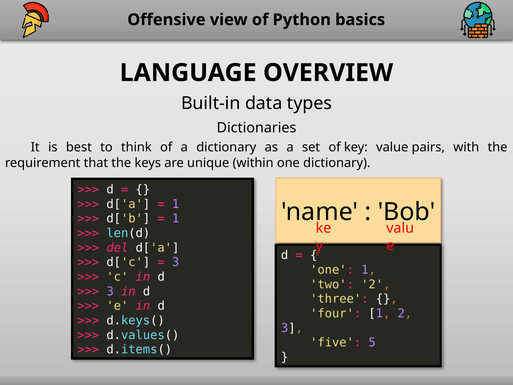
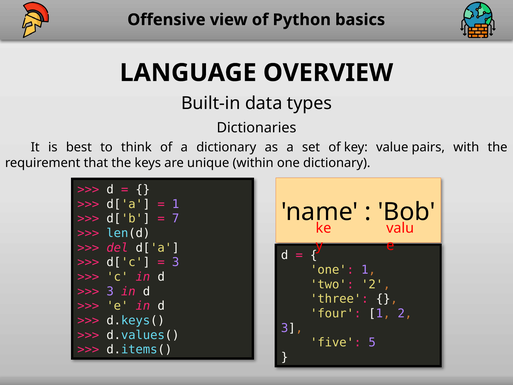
1: 1 -> 7 (176, 218)
